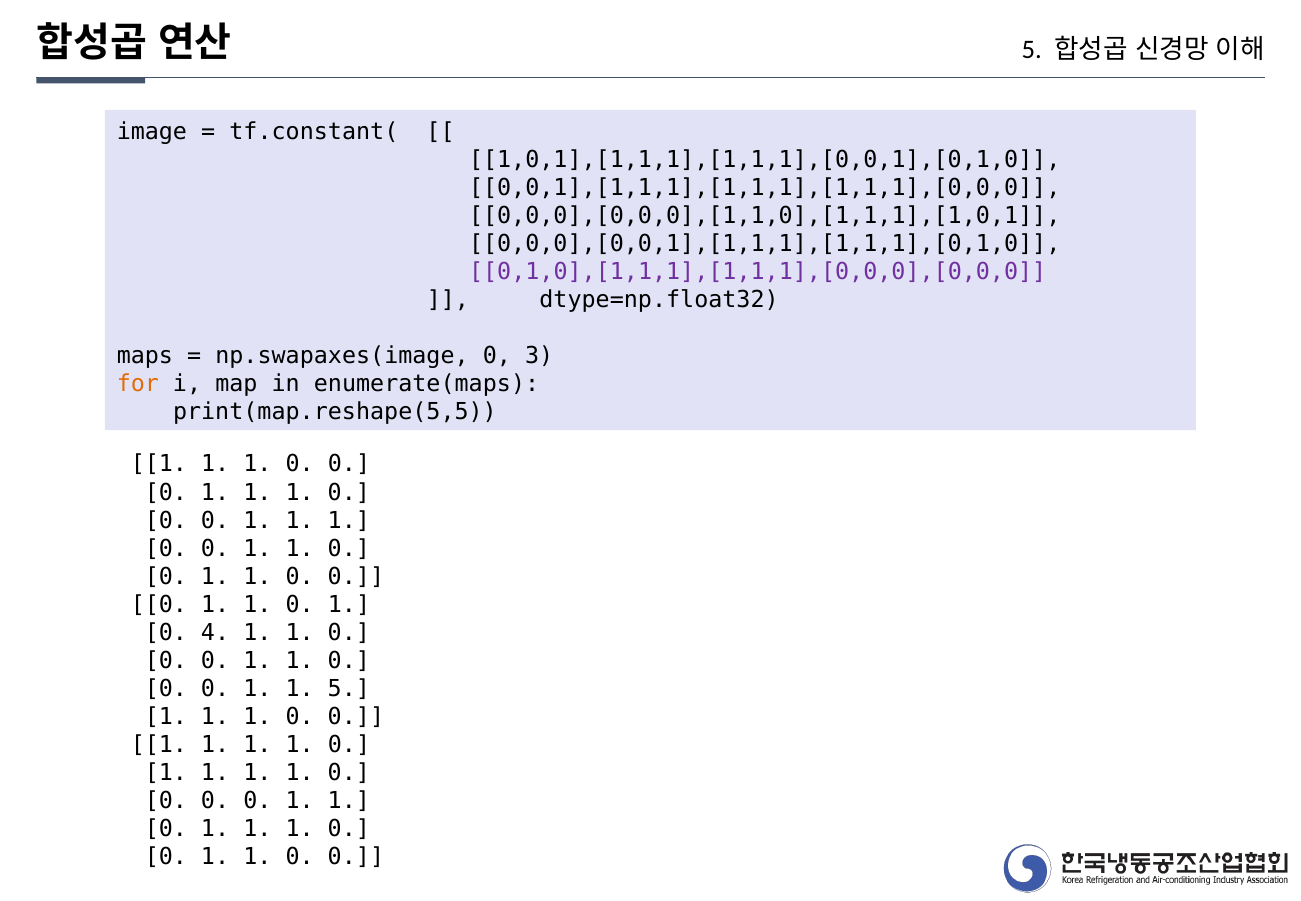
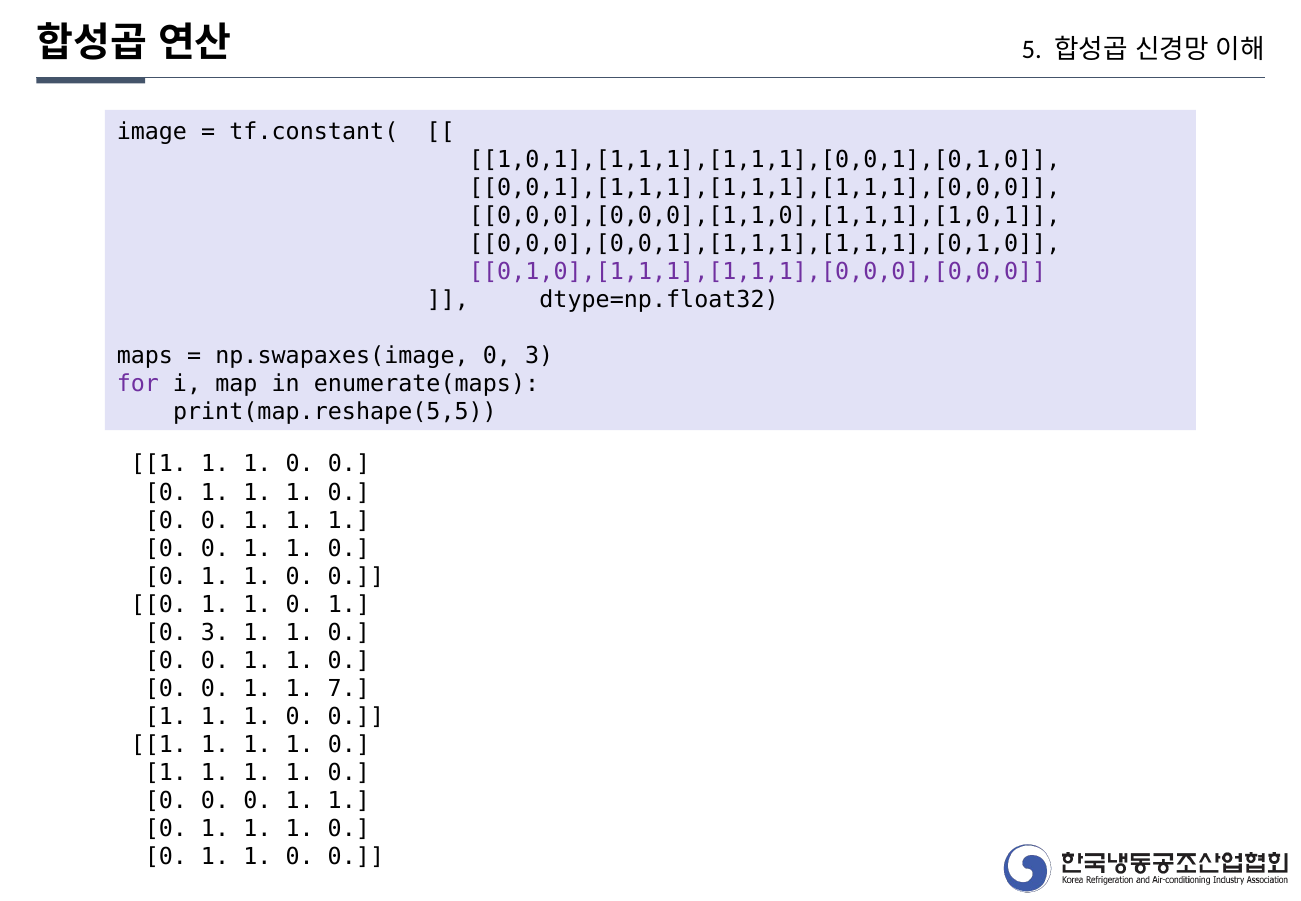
for colour: orange -> purple (138, 384)
4: 4 -> 3 (215, 632)
1 5: 5 -> 7 (349, 688)
